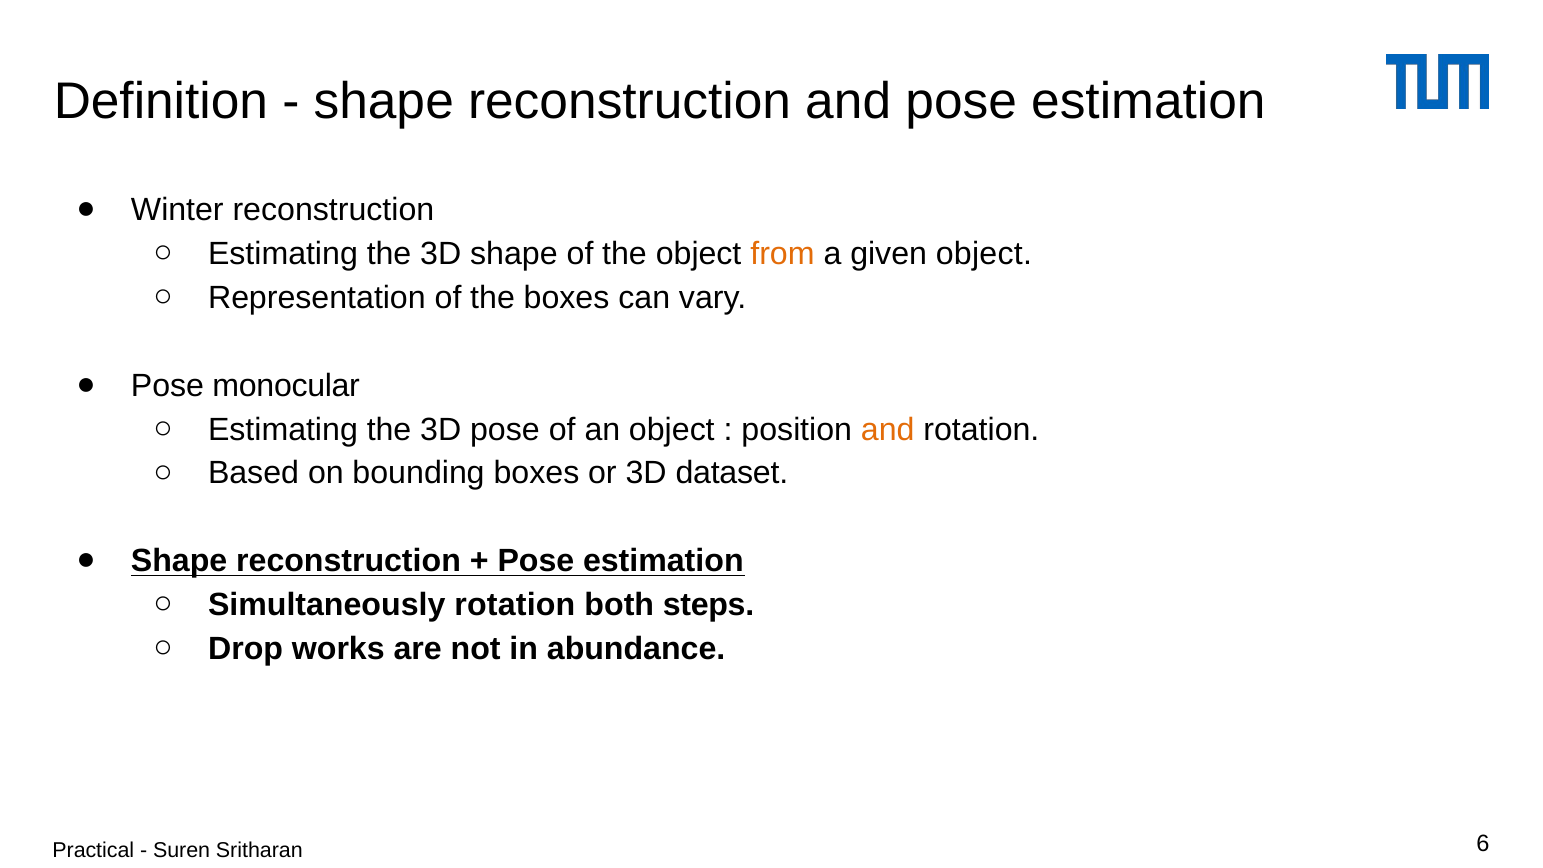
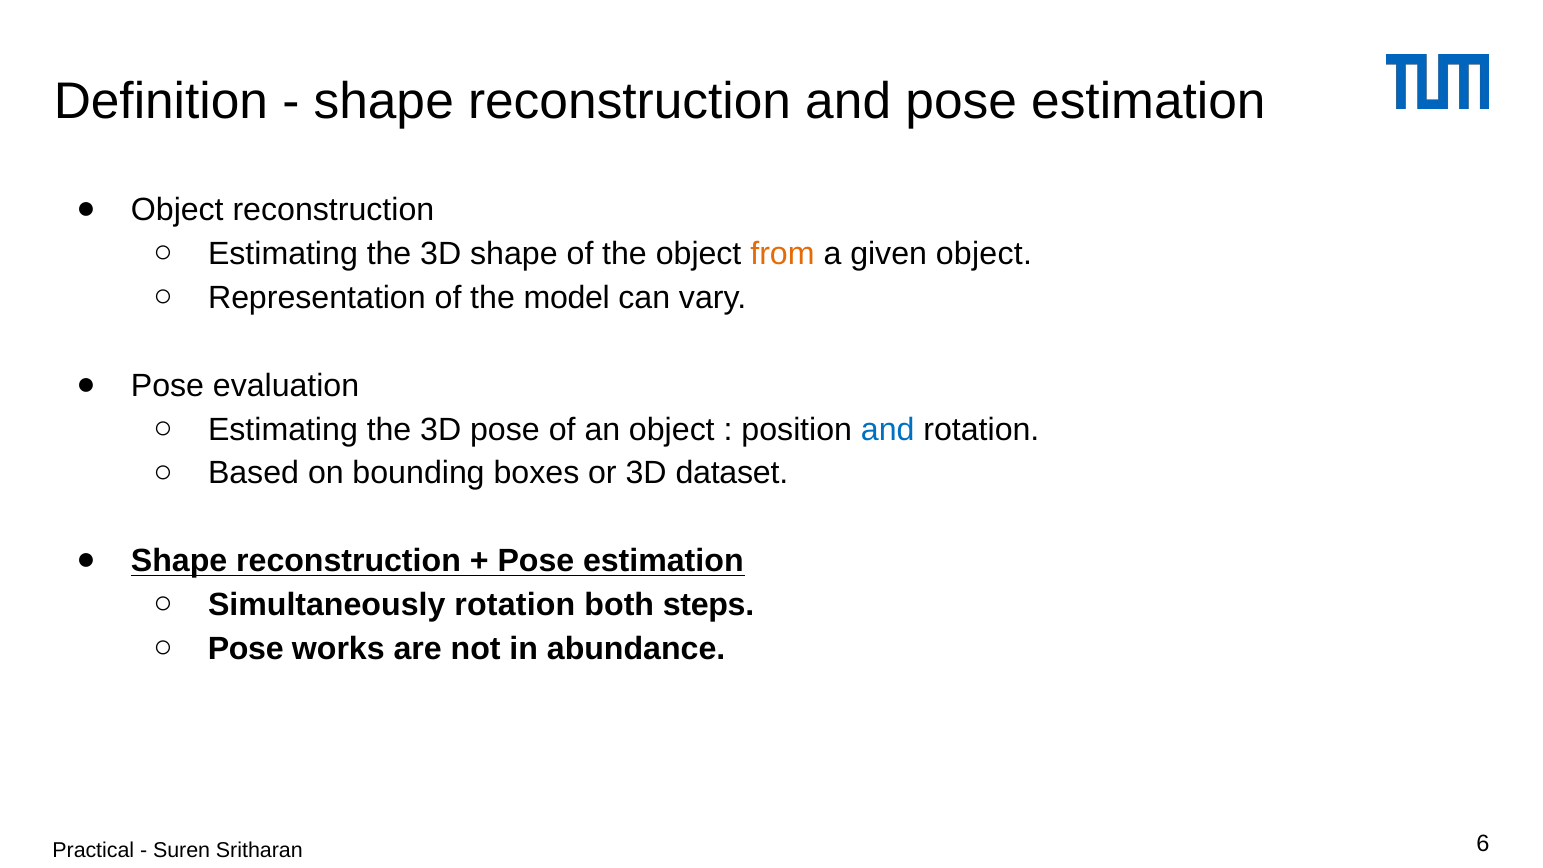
Winter: Winter -> Object (177, 210)
the boxes: boxes -> model (567, 298)
monocular: monocular -> evaluation (286, 385)
and colour: orange -> blue (888, 429)
Drop: Drop -> Pose (246, 649)
